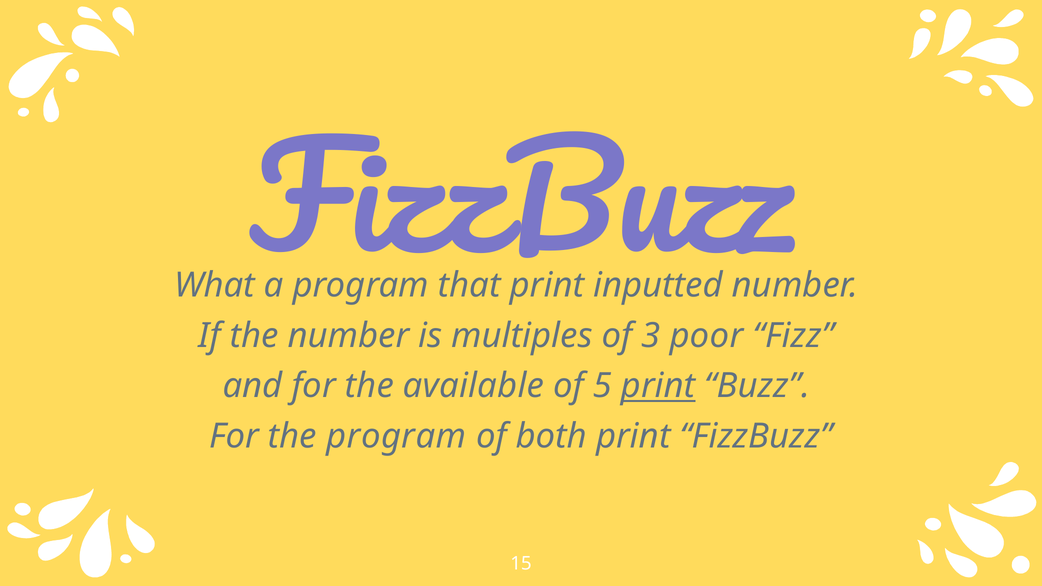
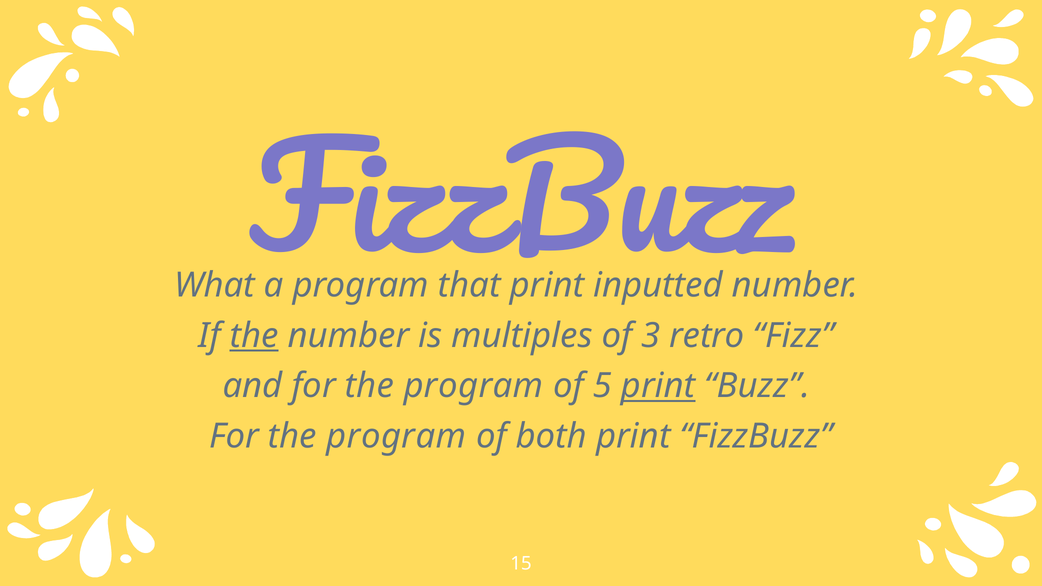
the underline: none -> present (254, 336)
poor: poor -> retro (707, 336)
and for the available: available -> program (473, 386)
